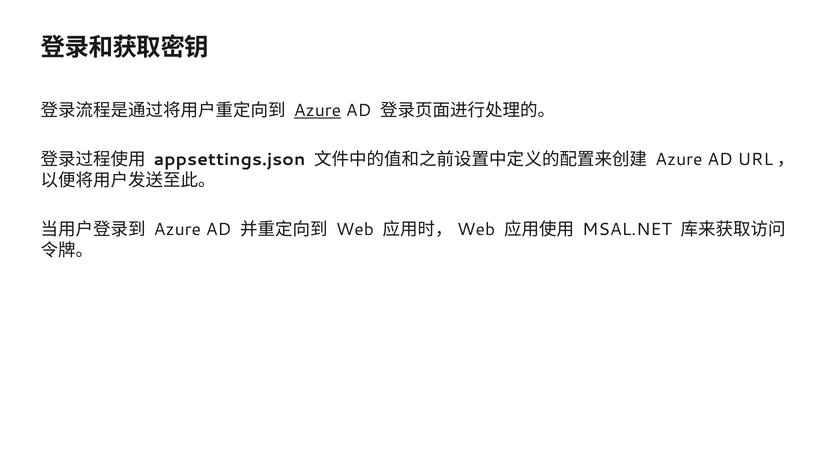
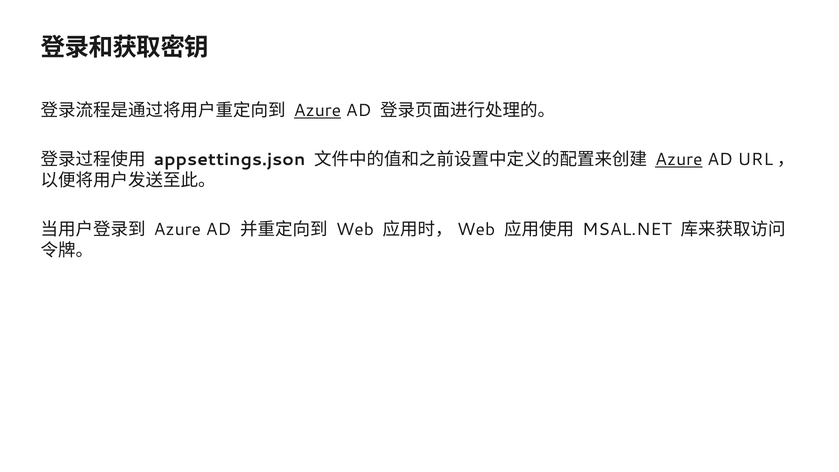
Azure underline: none -> present (679, 159)
